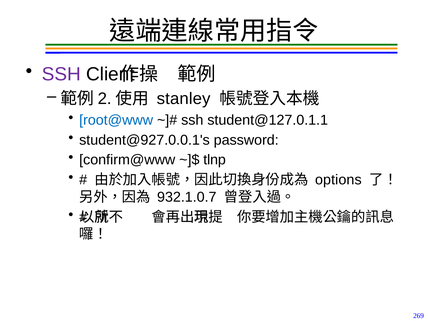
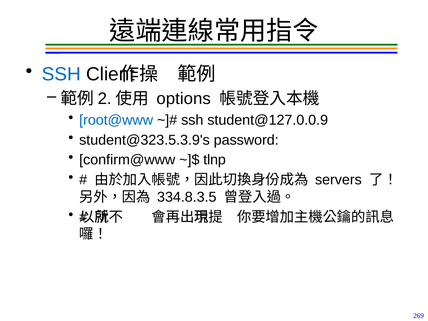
SSH colour: purple -> blue (61, 74)
stanley: stanley -> options (184, 99)
student@127.0.1.1: student@127.0.1.1 -> student@127.0.0.9 (268, 120)
student@927.0.0.1's: student@927.0.0.1's -> student@323.5.3.9's (144, 140)
options: options -> servers (338, 180)
932.1.0.7: 932.1.0.7 -> 334.8.3.5 (187, 197)
